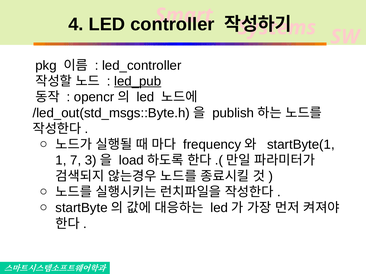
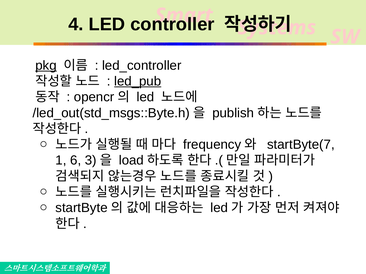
pkg underline: none -> present (46, 66)
startByte(1: startByte(1 -> startByte(7 (301, 145)
7: 7 -> 6 (76, 161)
